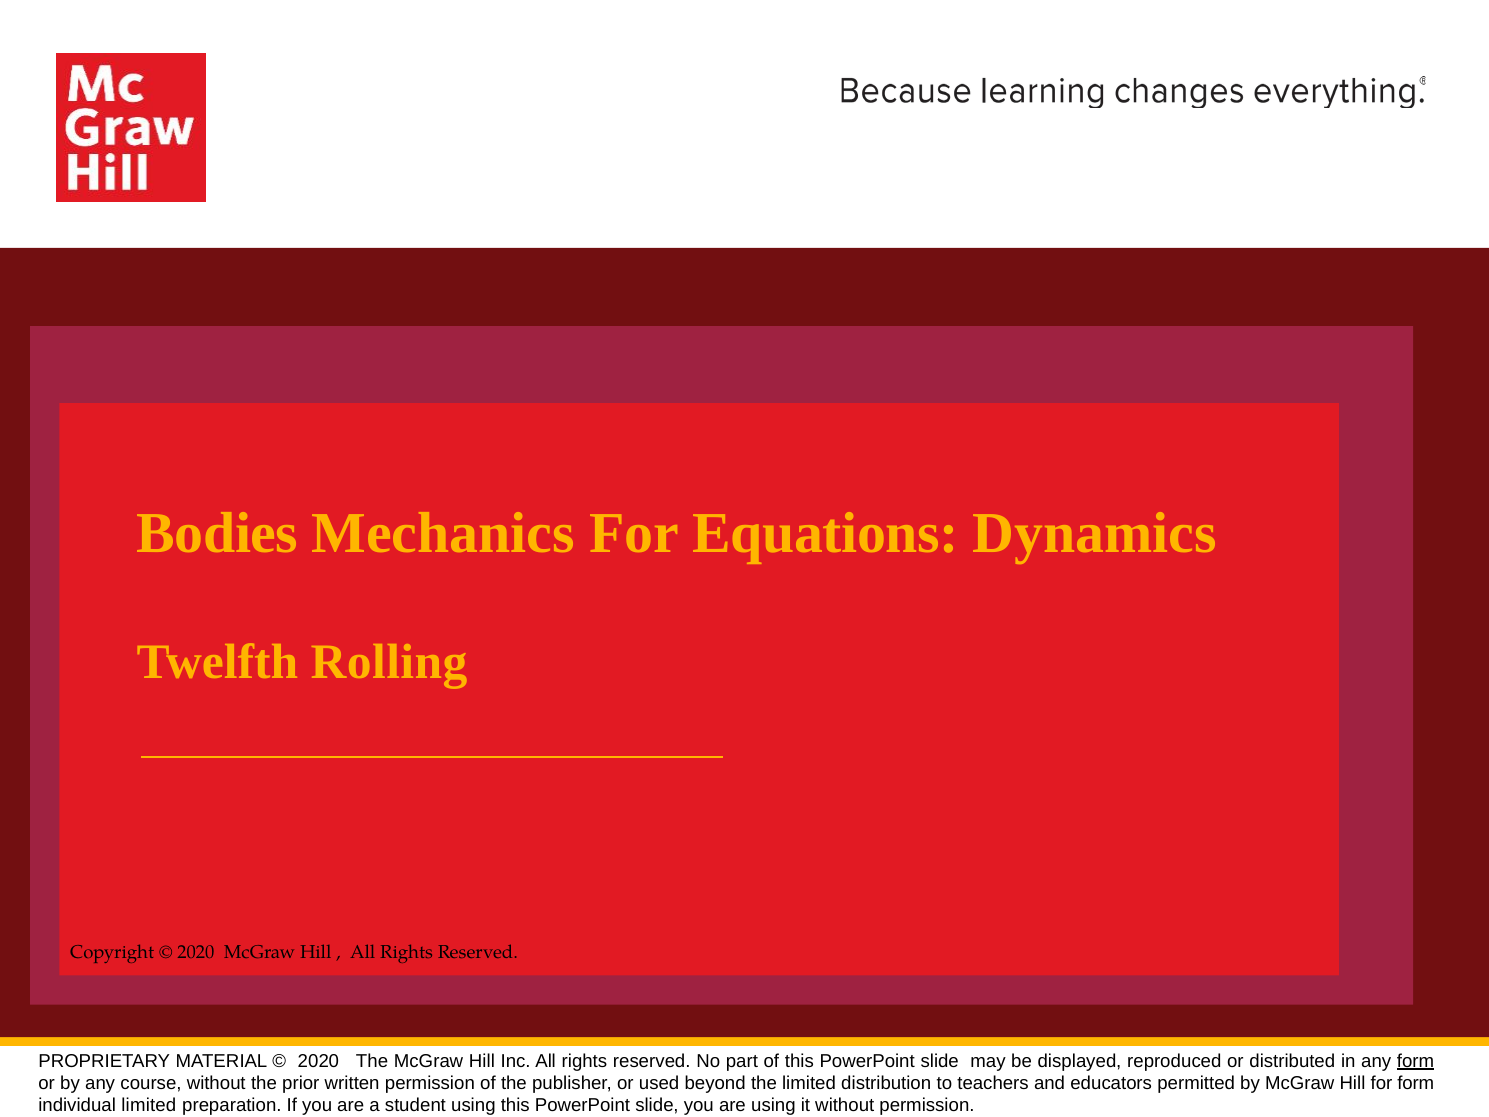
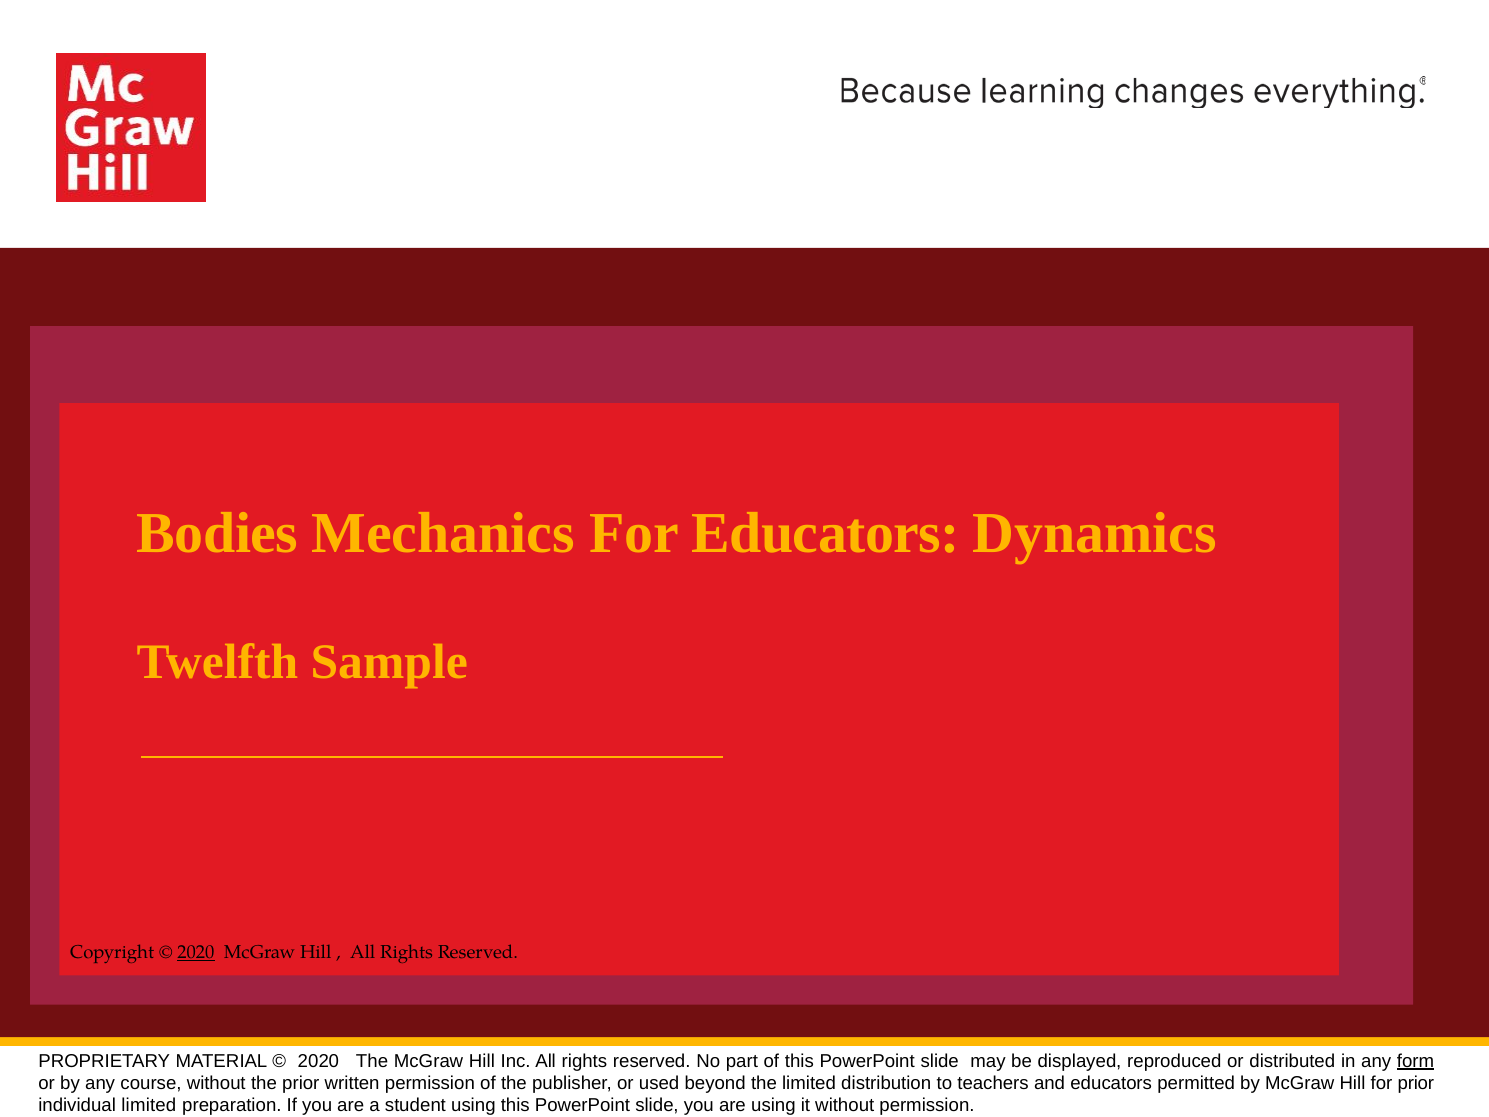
For Equations: Equations -> Educators (826, 534)
Rolling: Rolling -> Sample (389, 662)
2020 underline: none -> present (196, 952)
for form: form -> prior (1416, 1083)
